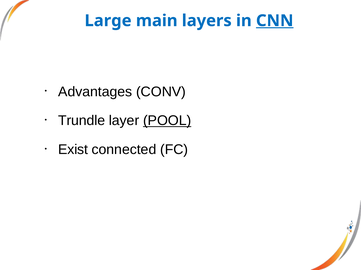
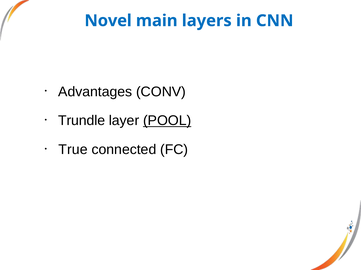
Large: Large -> Novel (108, 21)
CNN underline: present -> none (275, 21)
Exist: Exist -> True (73, 150)
